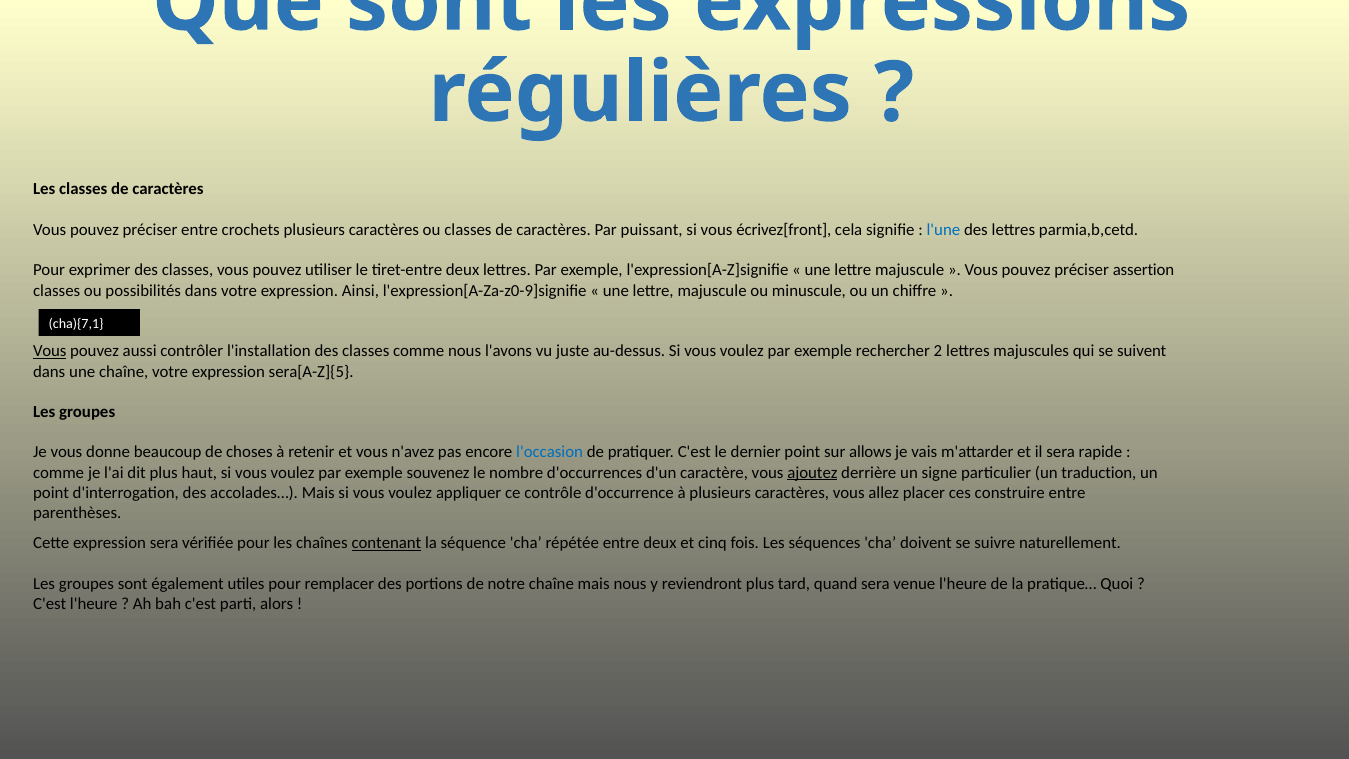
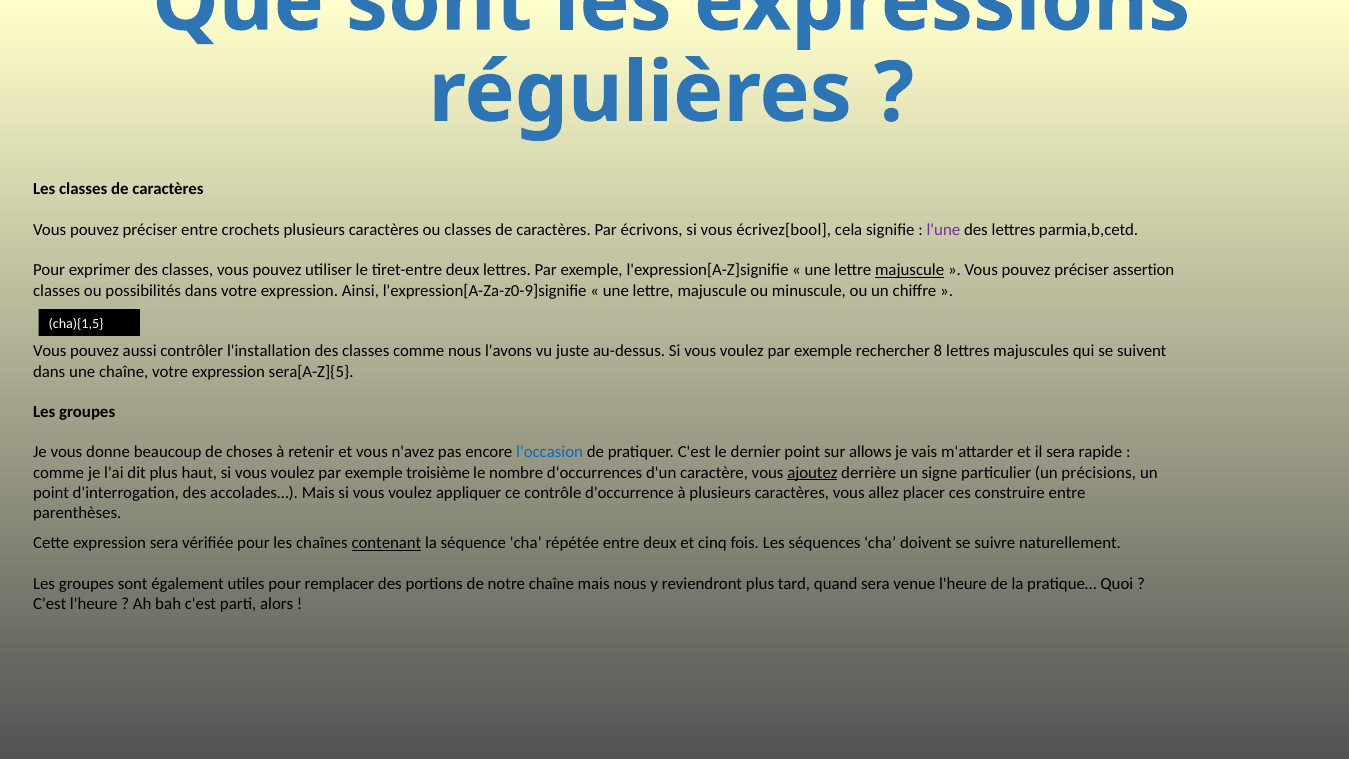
puissant: puissant -> écrivons (652, 230)
écrivez[front: écrivez[front -> écrivez[bool (784, 230)
l'une colour: blue -> purple (943, 230)
majuscule underline: none -> present (910, 270)
cha){7,1: cha){7,1 -> cha){1,5 (76, 323)
Vous underline: present -> none (50, 351)
2: 2 -> 8 (938, 351)
souvenez: souvenez -> troisième (438, 473)
traduction: traduction -> précisions (1099, 473)
